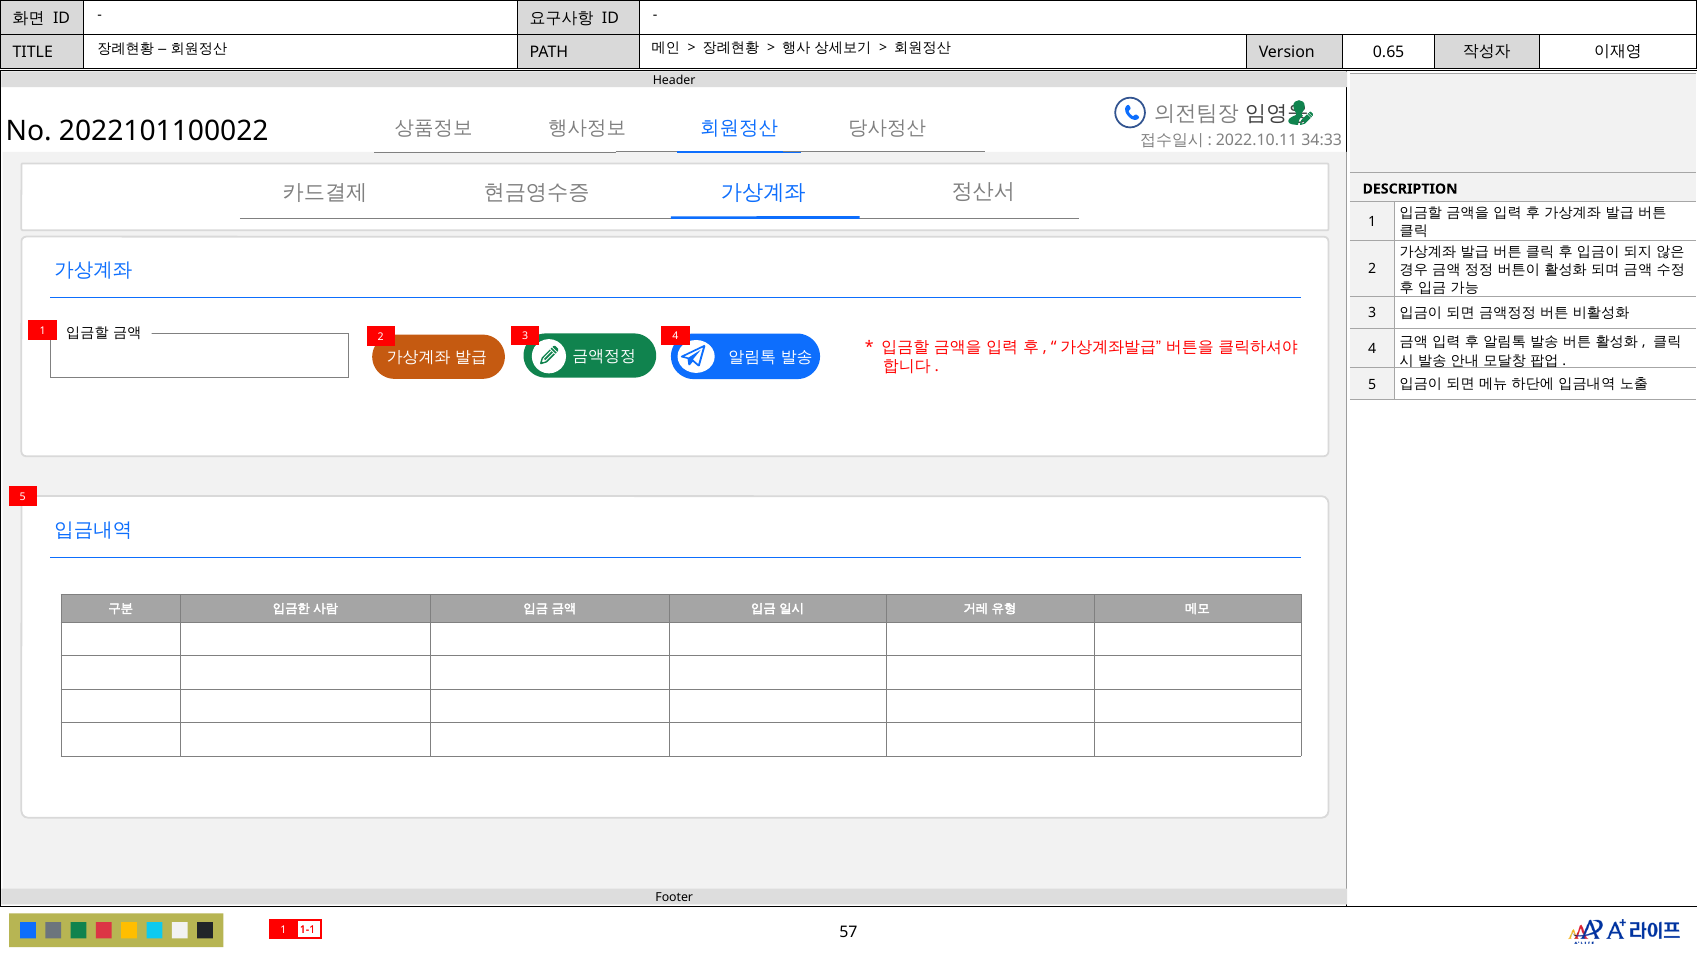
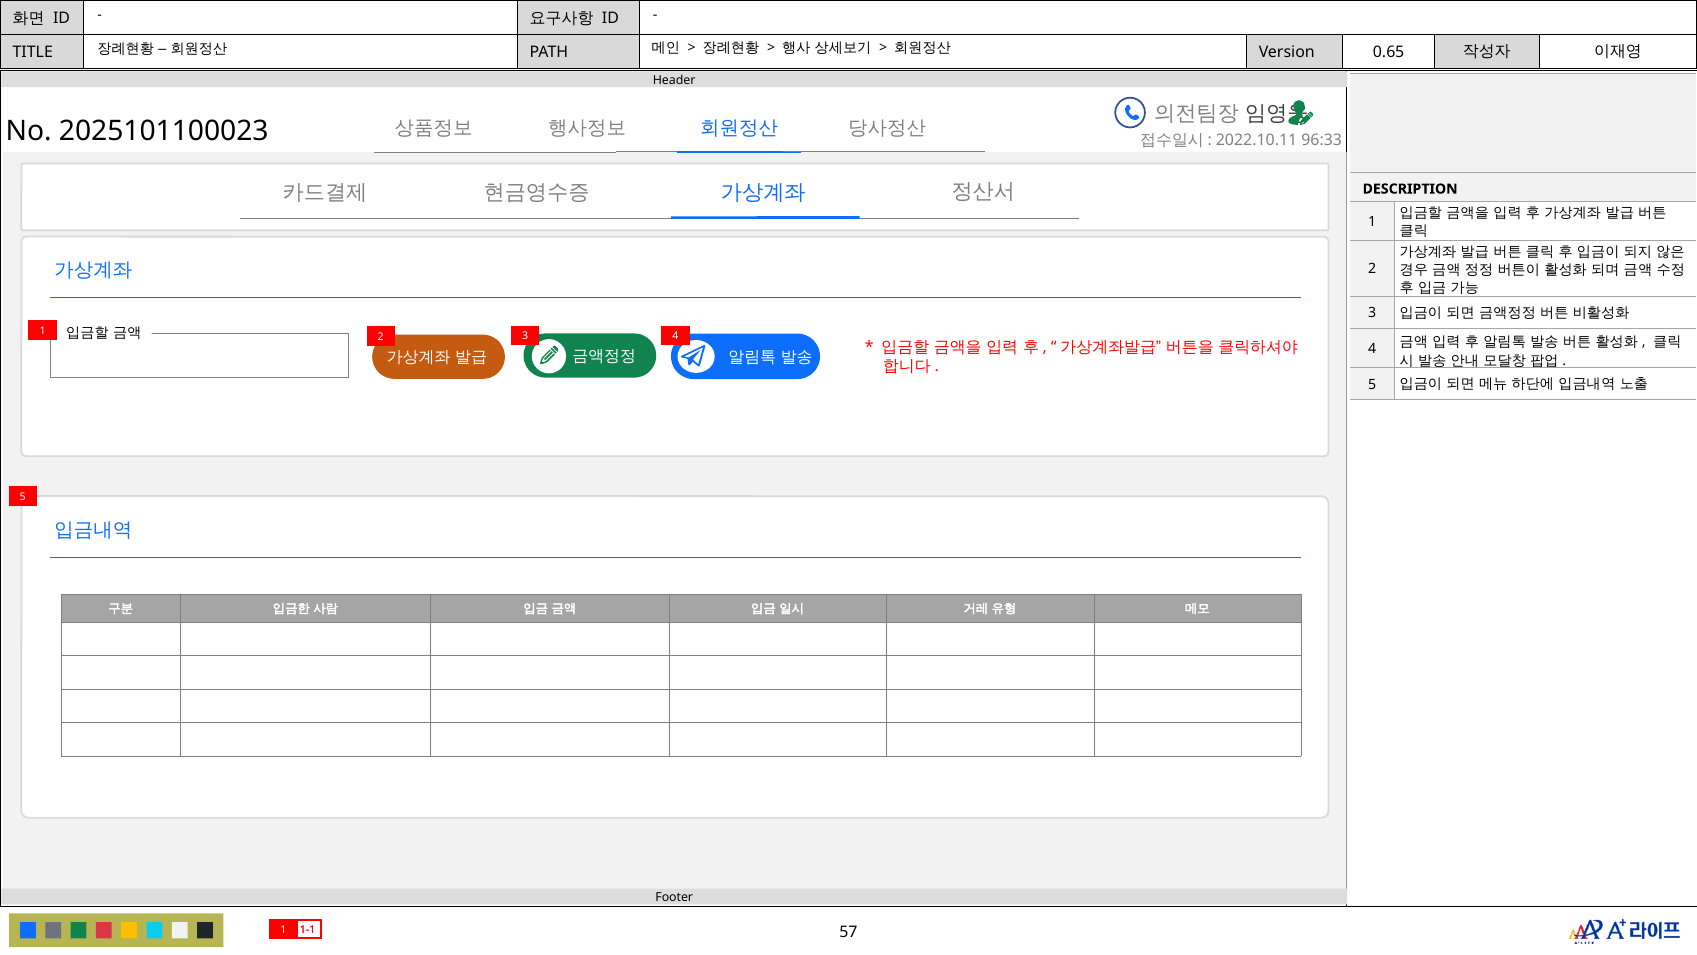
2022101100022: 2022101100022 -> 2025101100023 (164, 131)
34:33: 34:33 -> 96:33 (1322, 140)
